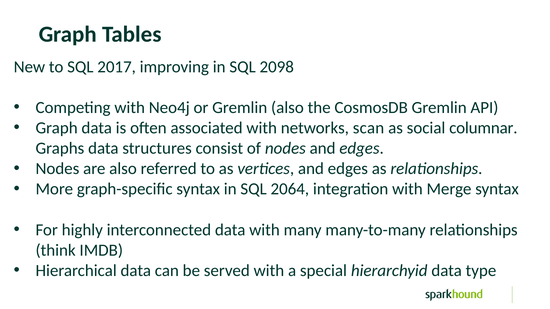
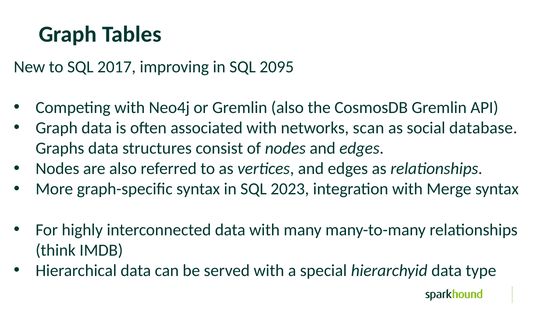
2098: 2098 -> 2095 (277, 67)
columnar: columnar -> database (483, 128)
2064: 2064 -> 2023 (290, 189)
